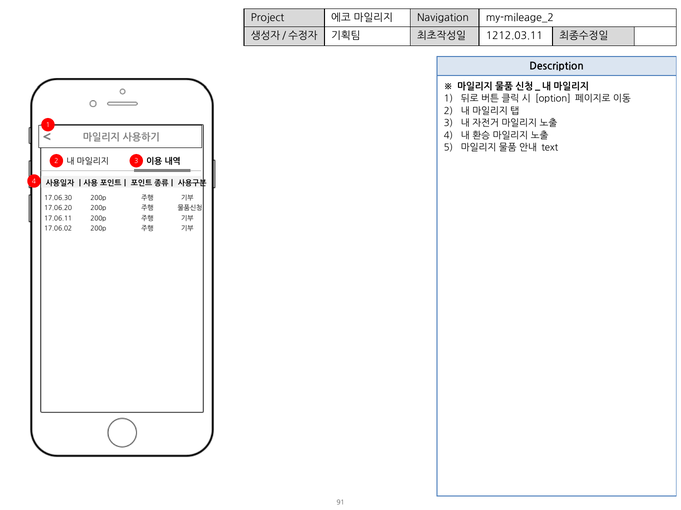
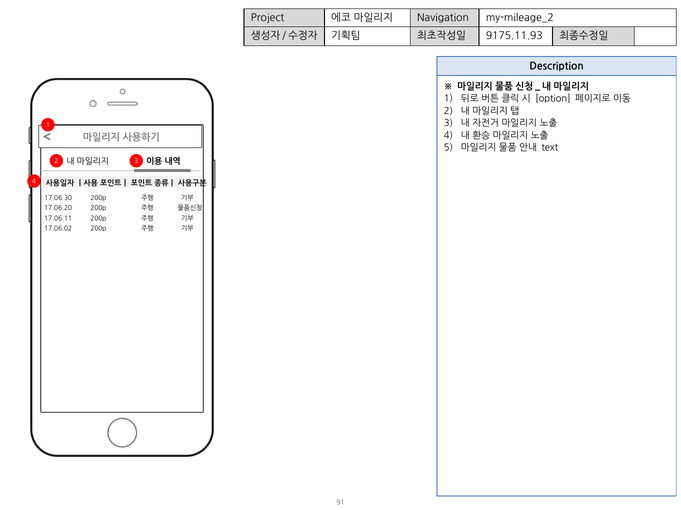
1212.03.11: 1212.03.11 -> 9175.11.93 (514, 36)
